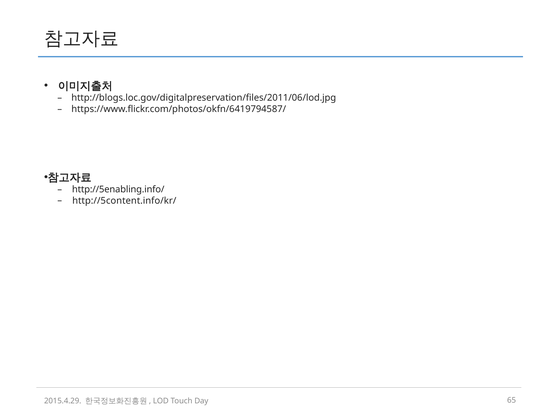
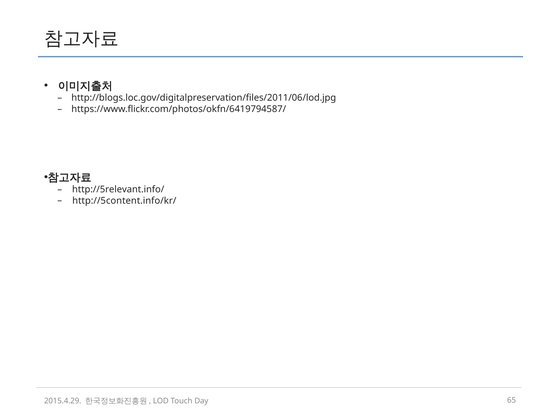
http://5enabling.info/: http://5enabling.info/ -> http://5relevant.info/ (118, 189)
